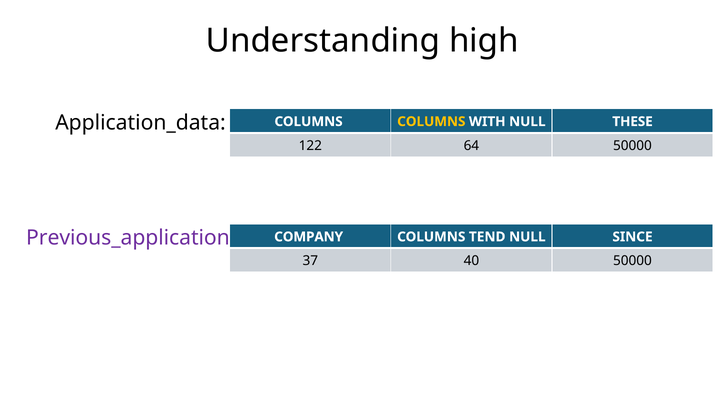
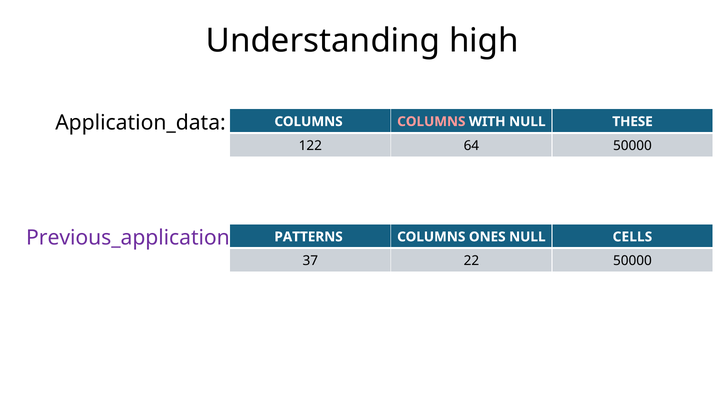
COLUMNS colour: yellow -> pink (431, 121)
COMPANY: COMPANY -> PATTERNS (309, 237)
TEND: TEND -> ONES (487, 237)
SINCE: SINCE -> CELLS (632, 237)
40: 40 -> 22 (471, 261)
